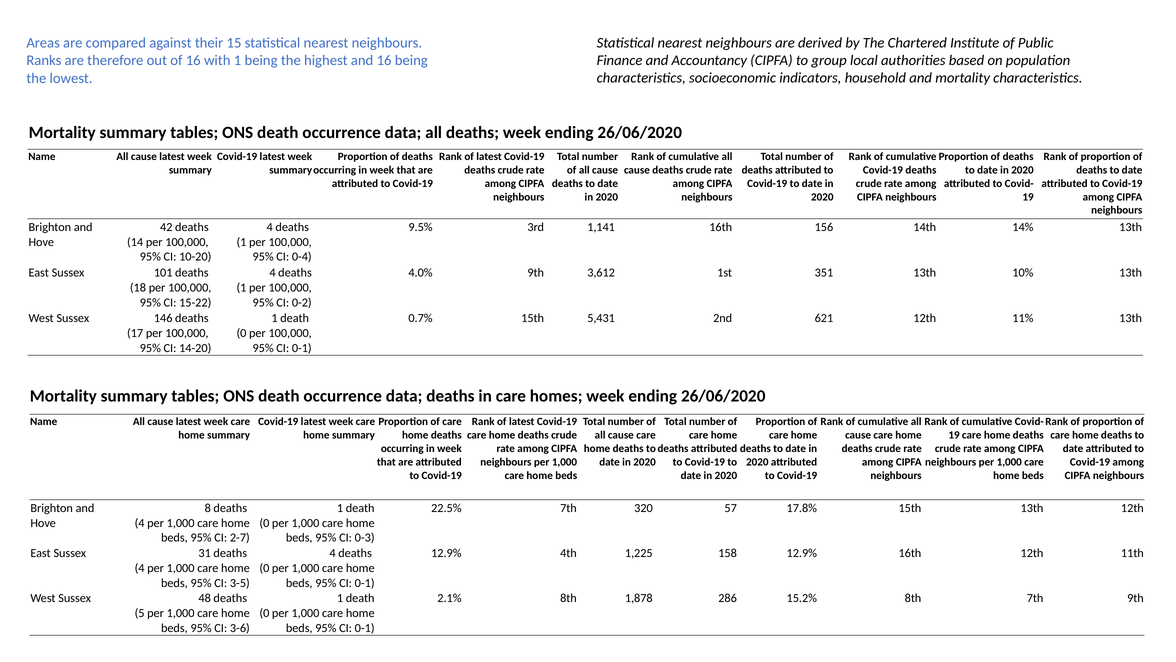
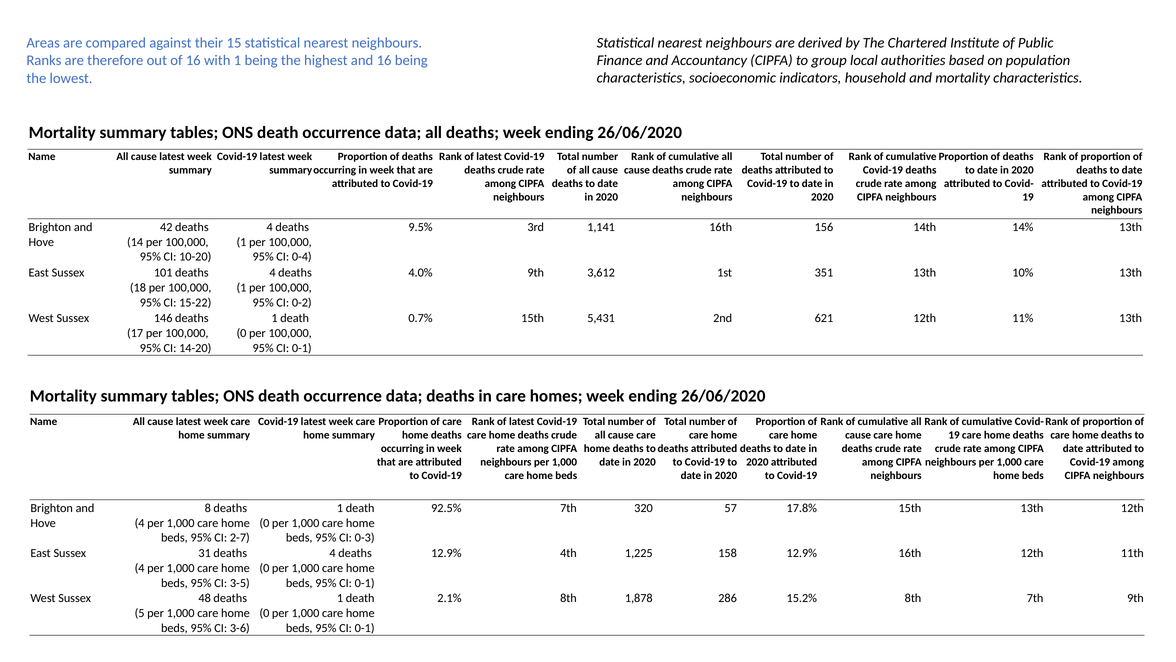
22.5%: 22.5% -> 92.5% (446, 508)
